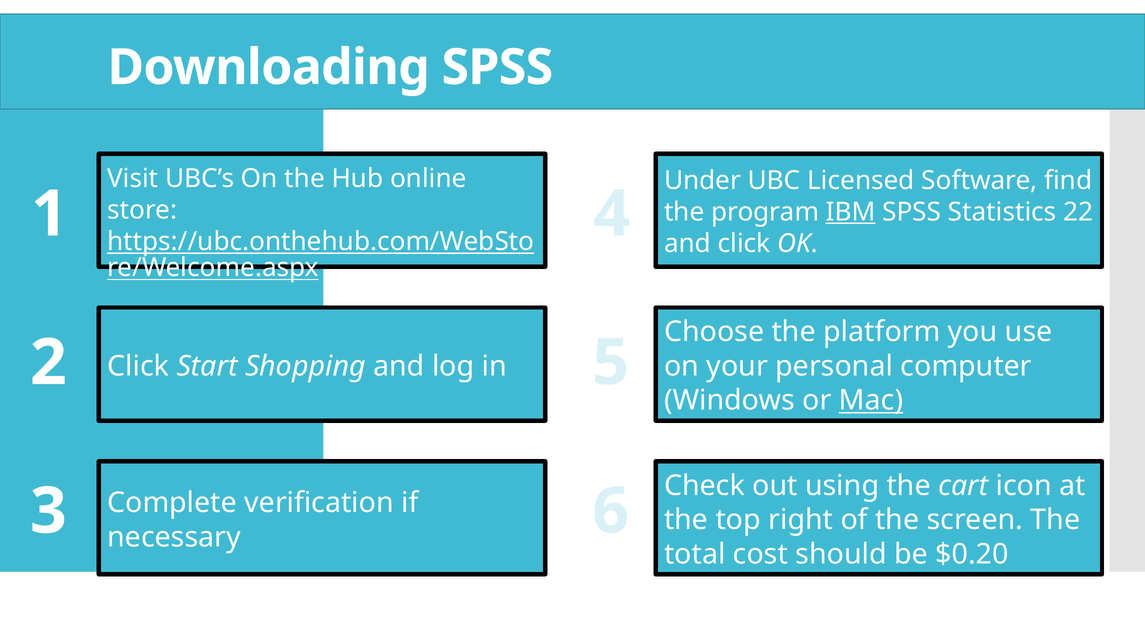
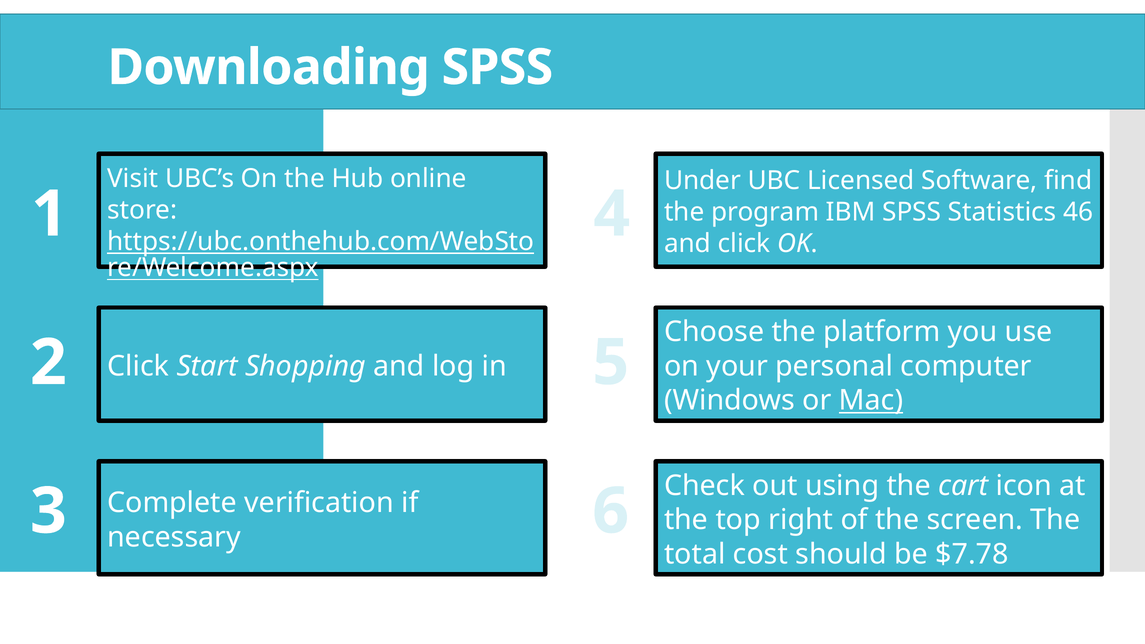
IBM underline: present -> none (851, 212)
22: 22 -> 46 (1078, 212)
$0.20: $0.20 -> $7.78 (972, 554)
